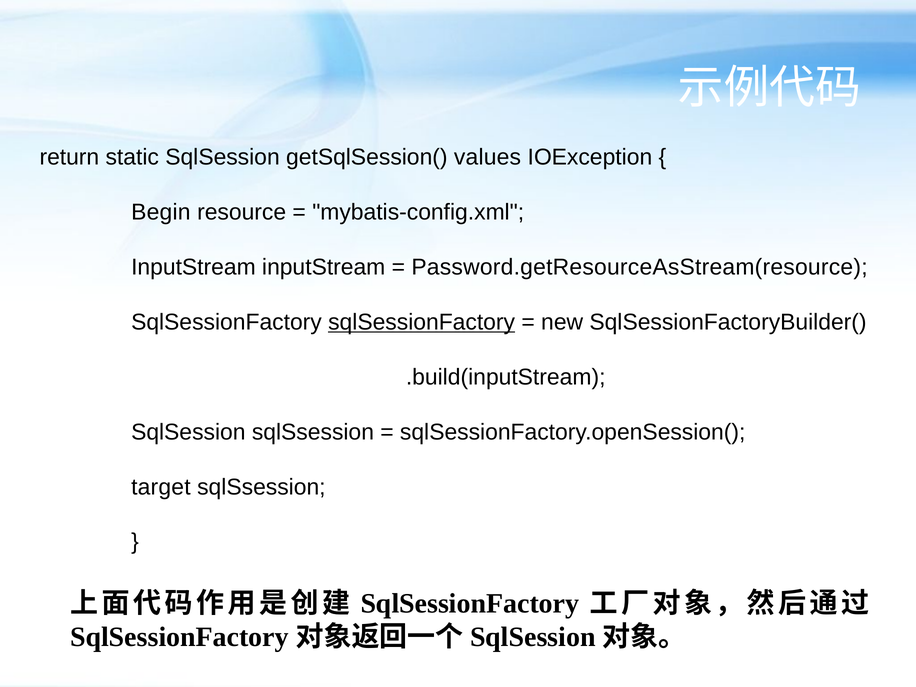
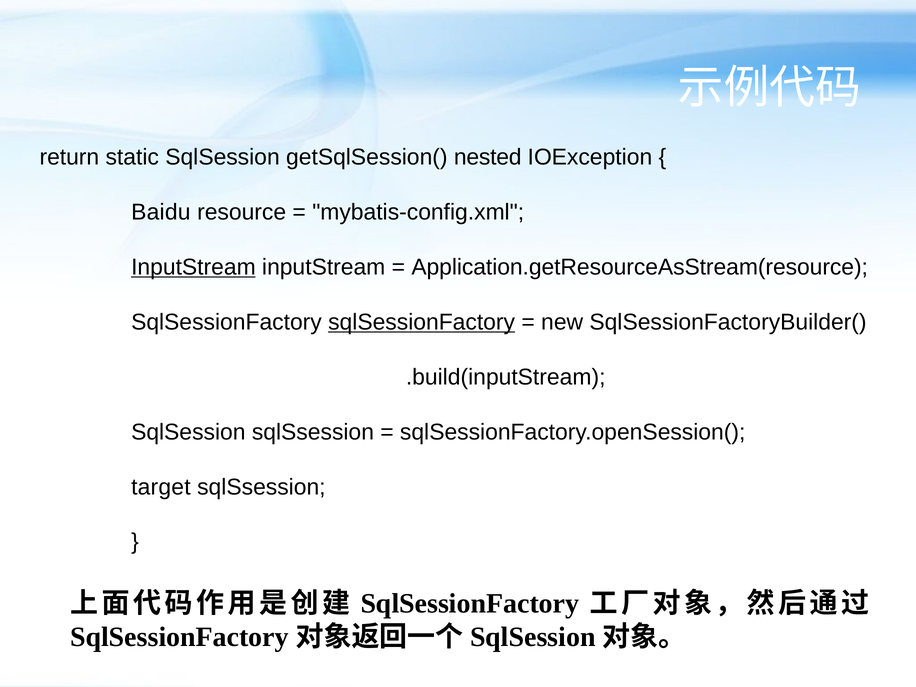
values: values -> nested (488, 157)
Begin: Begin -> Baidu (161, 212)
InputStream underline: none -> present (193, 267)
Password.getResourceAsStream(resource: Password.getResourceAsStream(resource -> Application.getResourceAsStream(resource (640, 267)
